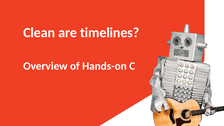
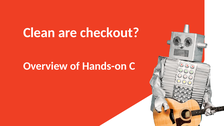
timelines: timelines -> checkout (110, 33)
